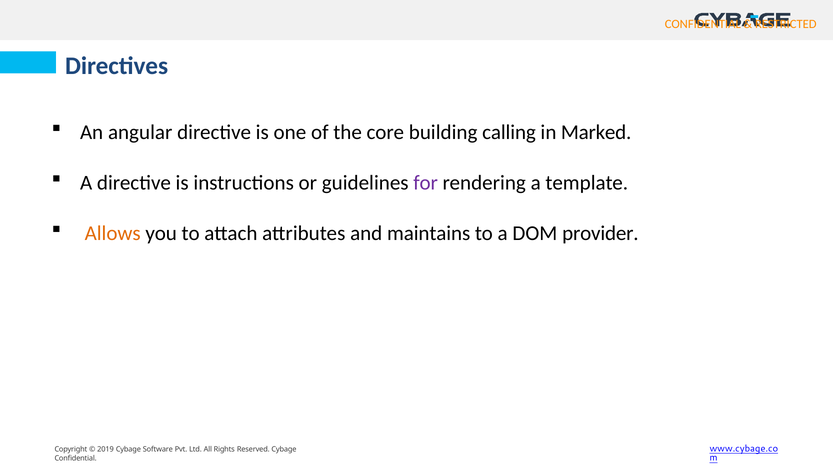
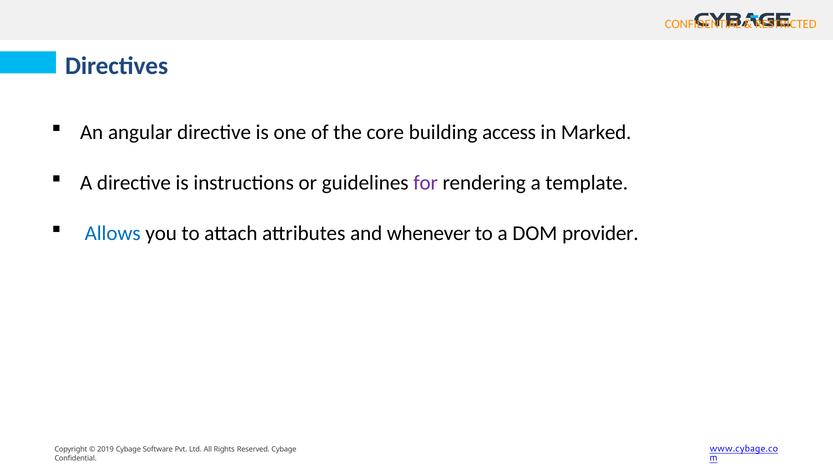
calling: calling -> access (509, 132)
Allows colour: orange -> blue (113, 233)
maintains: maintains -> whenever (429, 233)
